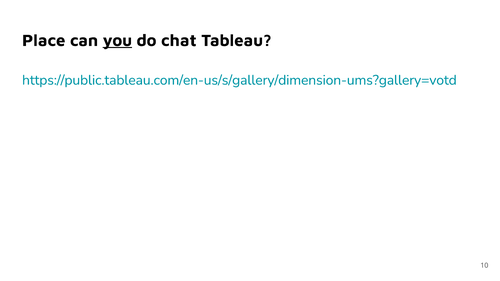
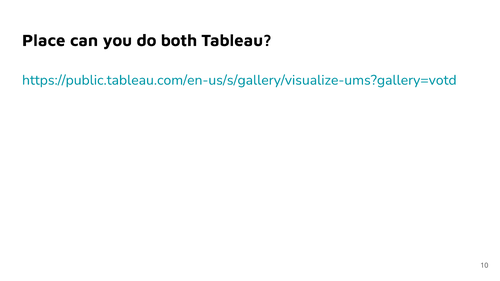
you underline: present -> none (117, 41)
chat: chat -> both (179, 41)
https://public.tableau.com/en-us/s/gallery/dimension-ums?gallery=votd: https://public.tableau.com/en-us/s/gallery/dimension-ums?gallery=votd -> https://public.tableau.com/en-us/s/gallery/visualize-ums?gallery=votd (239, 80)
